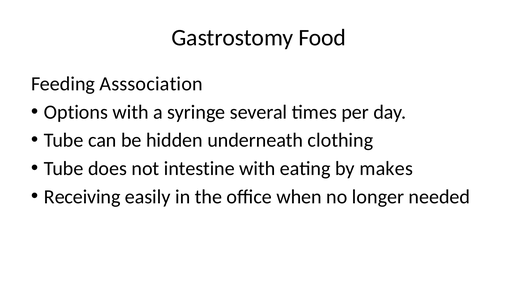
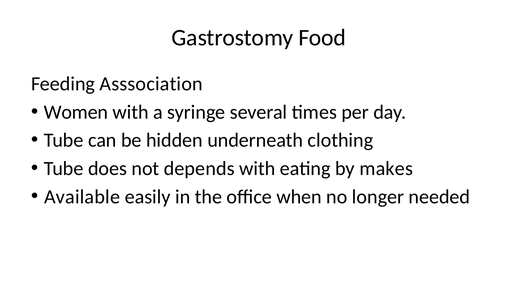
Options: Options -> Women (76, 112)
intestine: intestine -> depends (199, 168)
Receiving: Receiving -> Available (82, 197)
